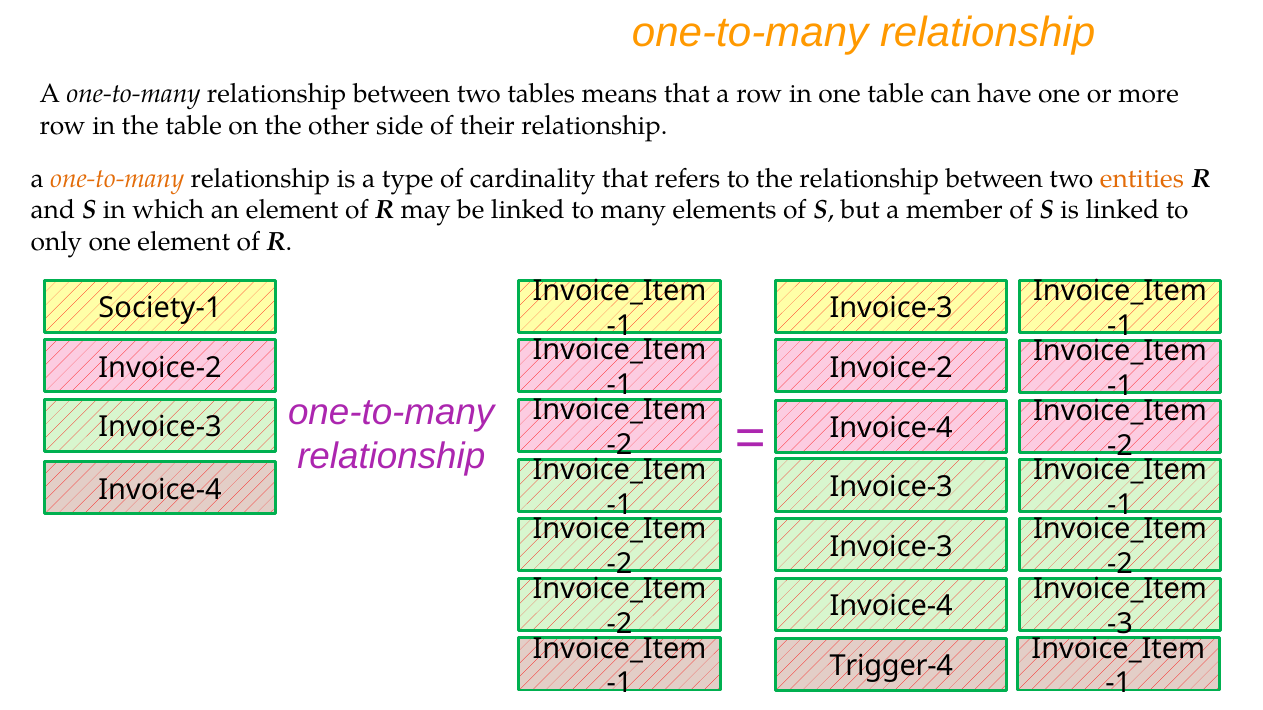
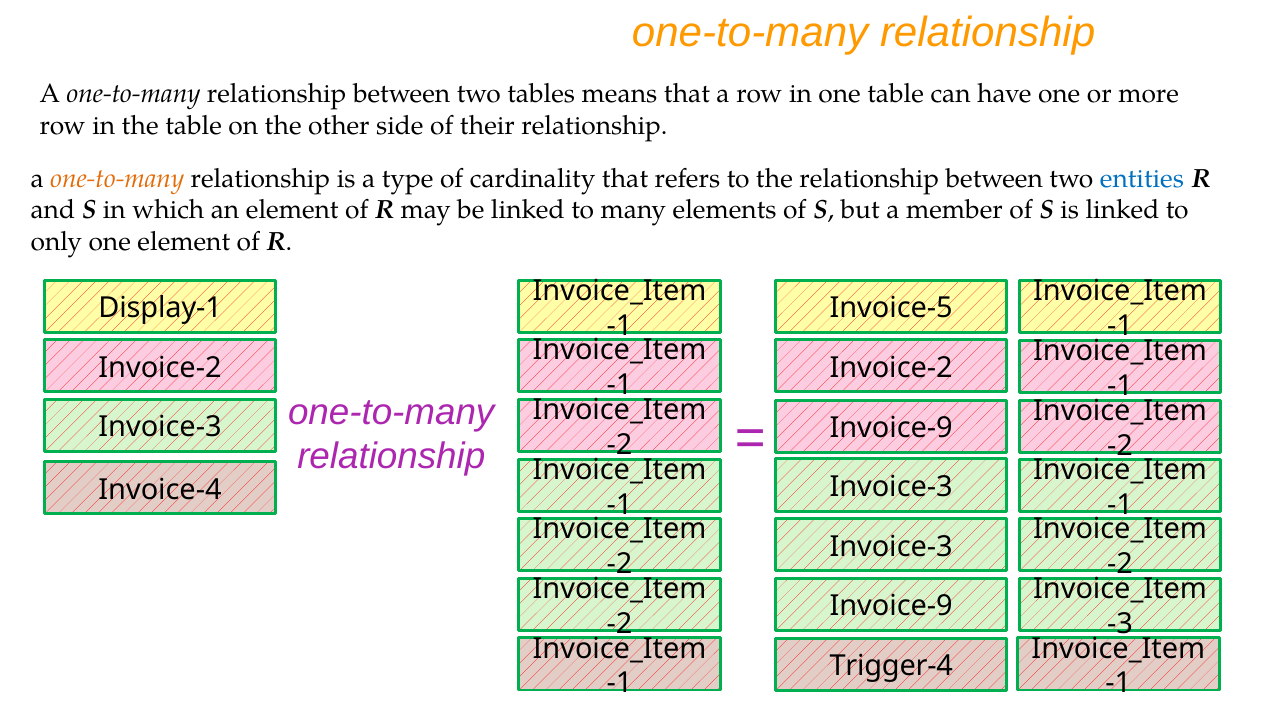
entities colour: orange -> blue (1142, 179)
Society-1: Society-1 -> Display-1 (160, 308)
Invoice-3: Invoice-3 -> Invoice-5 (891, 308)
Invoice-4: Invoice-4 -> Invoice-9 (891, 429)
Invoice-4: Invoice-4 -> Invoice-9 (891, 607)
